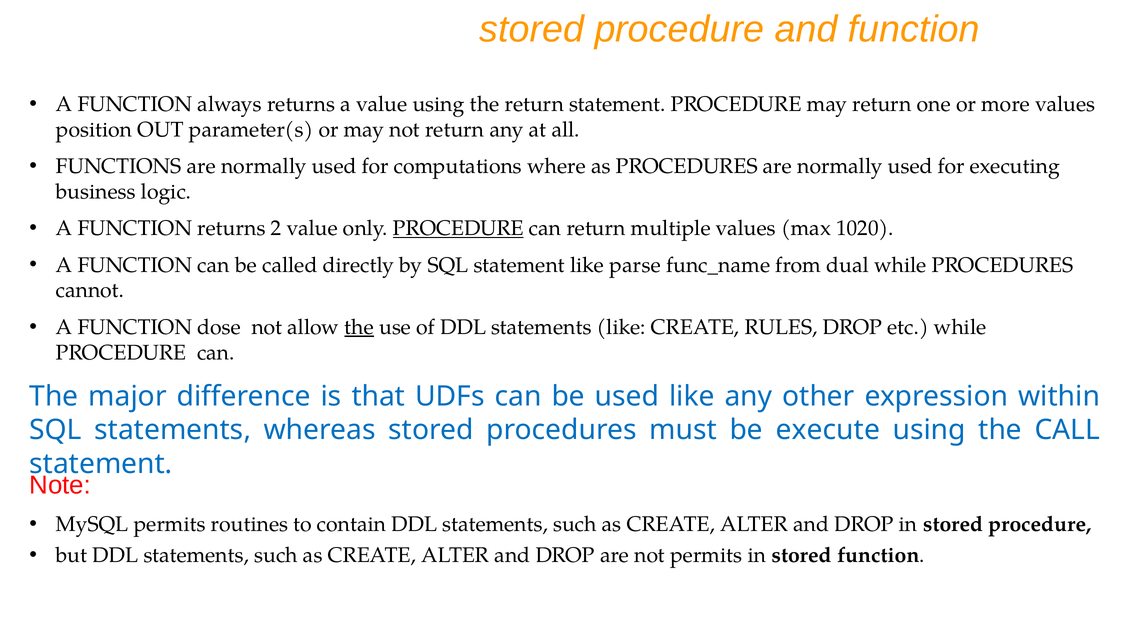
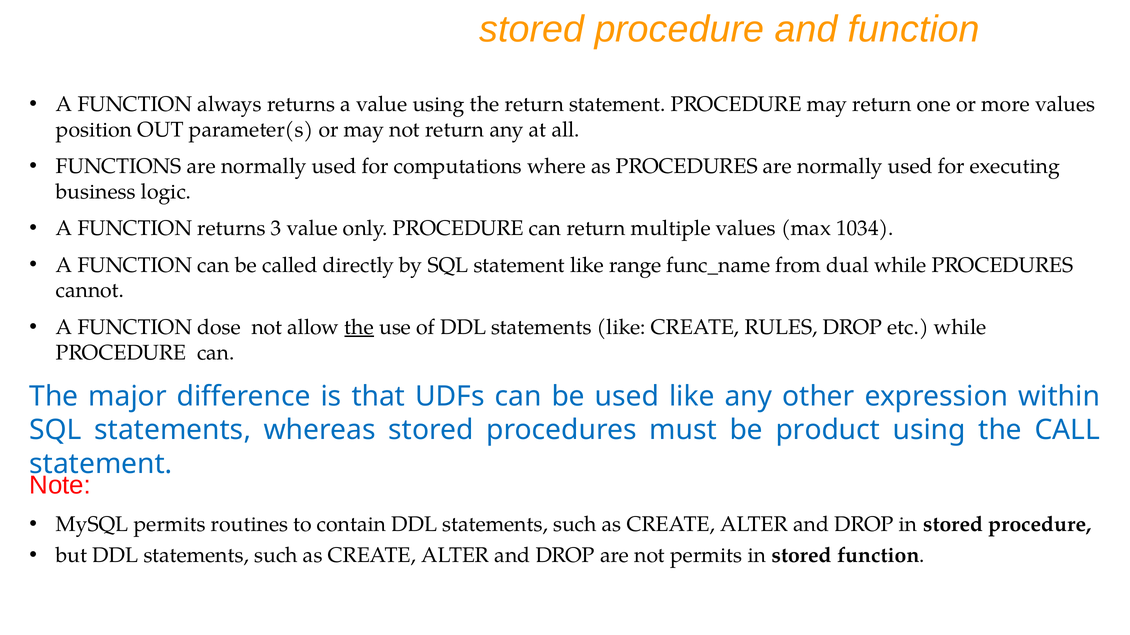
2: 2 -> 3 (276, 229)
PROCEDURE underline: present -> none (458, 229)
1020: 1020 -> 1034 (865, 229)
parse: parse -> range (635, 265)
execute: execute -> product (828, 431)
